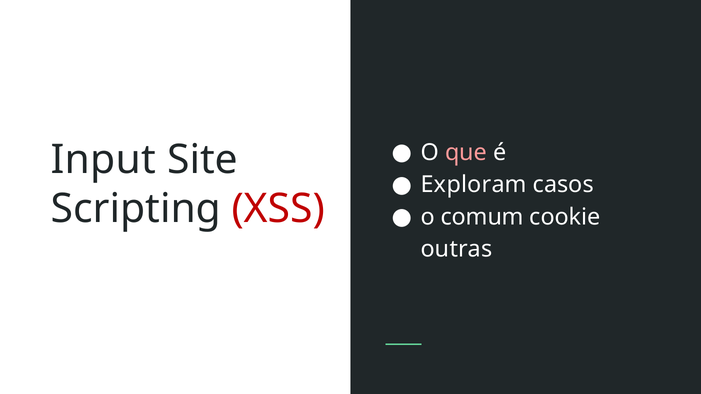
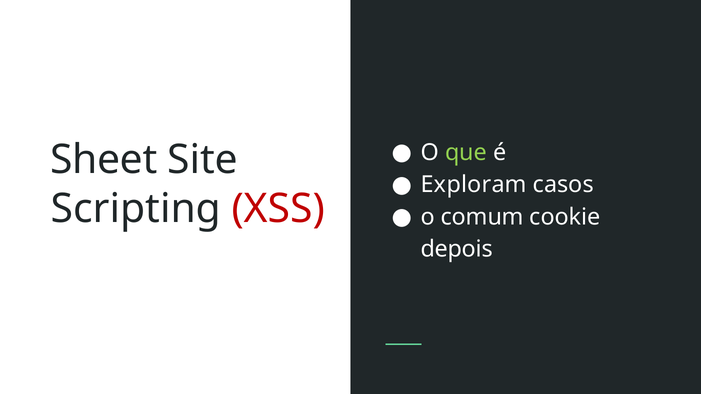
que colour: pink -> light green (466, 153)
Input: Input -> Sheet (104, 160)
outras: outras -> depois (457, 249)
